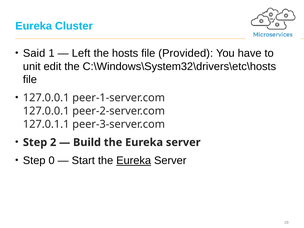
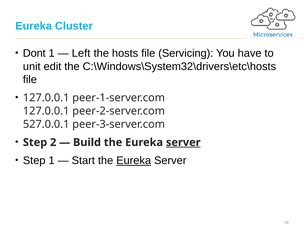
Said: Said -> Dont (34, 53)
Provided: Provided -> Servicing (186, 53)
127.0.1.1: 127.0.1.1 -> 527.0.0.1 (46, 124)
server underline: none -> present (183, 142)
Step 0: 0 -> 1 (52, 161)
